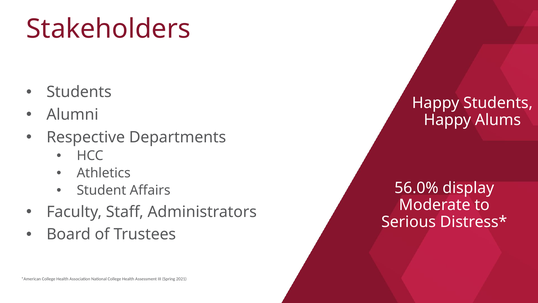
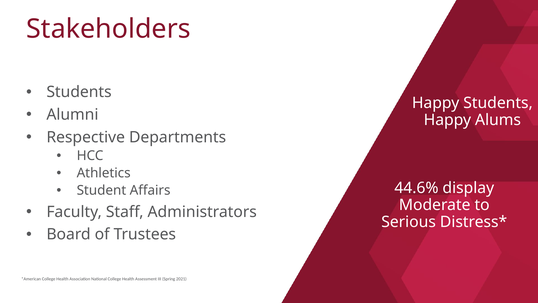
56.0%: 56.0% -> 44.6% (416, 188)
